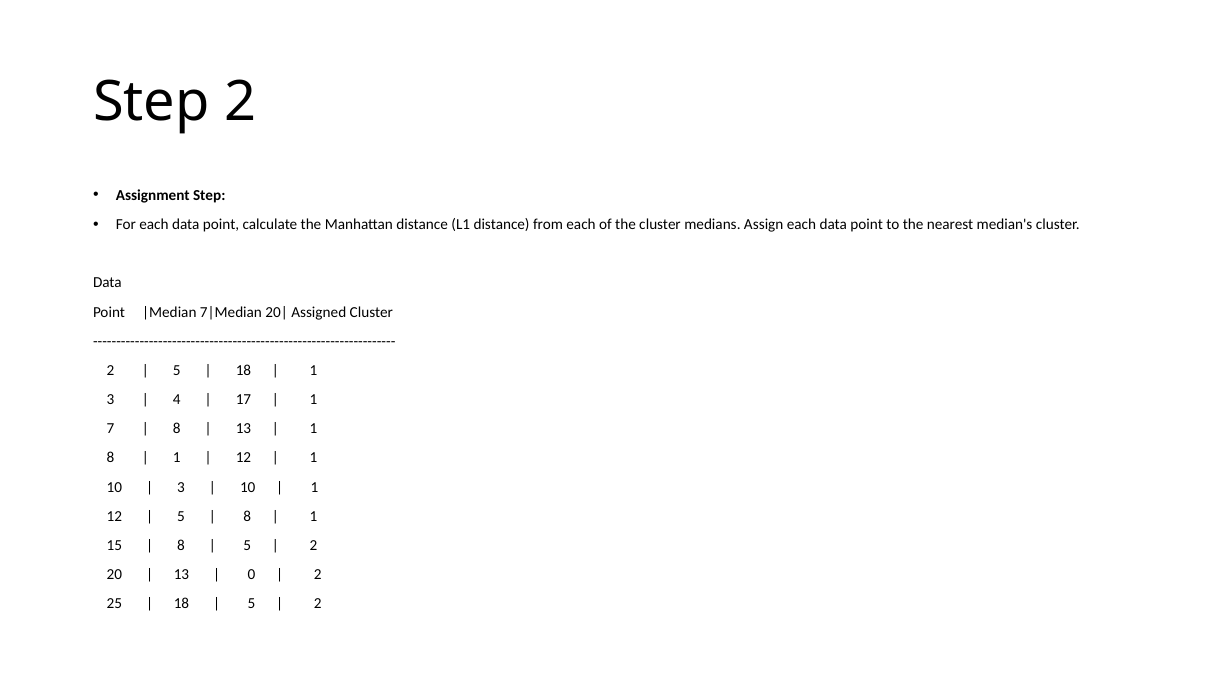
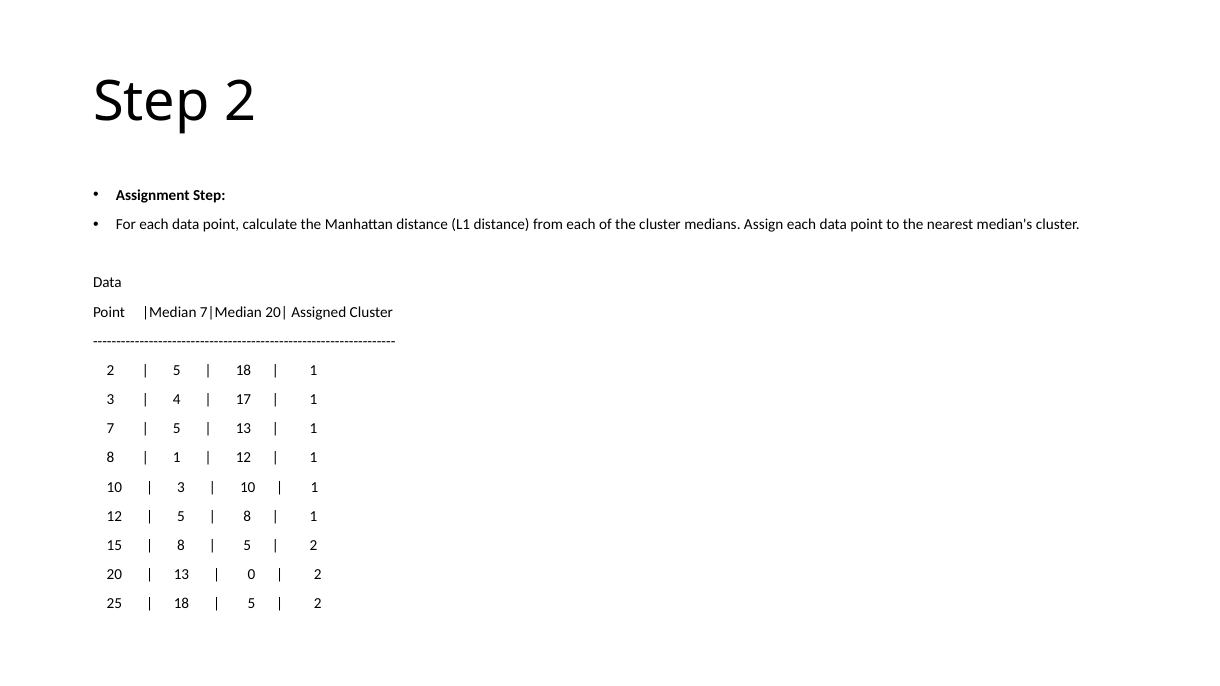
8: 8 -> 5 (177, 429)
